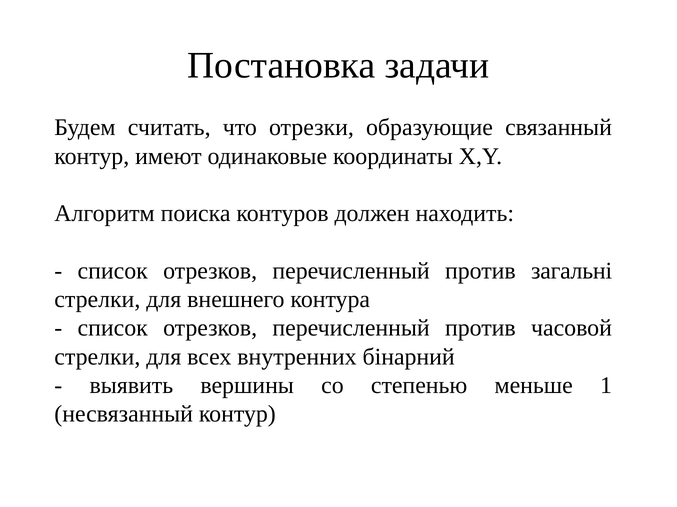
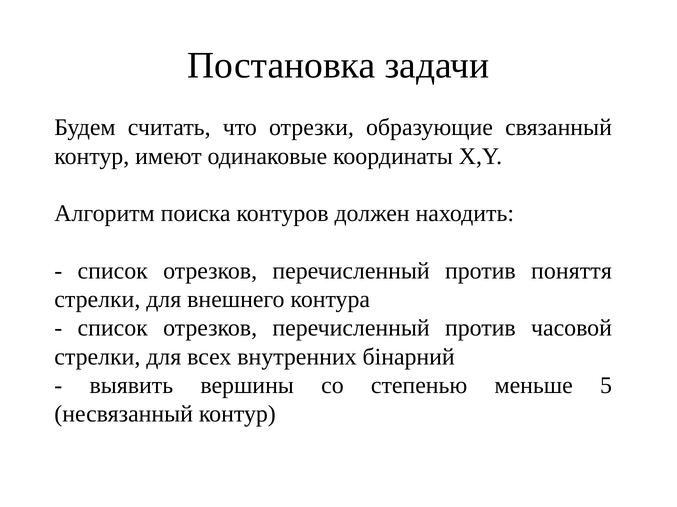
загальні: загальні -> поняття (571, 271)
1: 1 -> 5 (606, 386)
